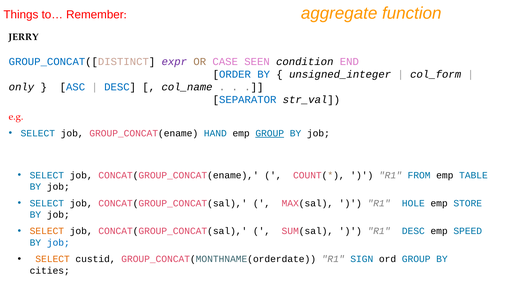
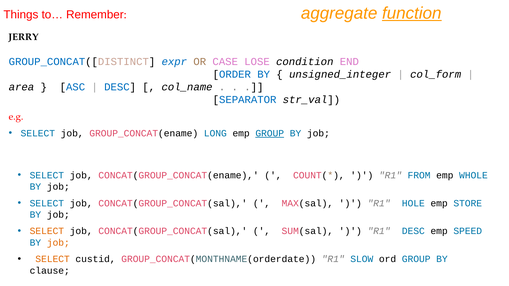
function underline: none -> present (412, 13)
expr colour: purple -> blue (174, 62)
SEEN: SEEN -> LOSE (257, 62)
only: only -> area (21, 87)
HAND: HAND -> LONG (215, 133)
TABLE: TABLE -> WHOLE (473, 175)
job colour: blue -> orange (58, 243)
SIGN: SIGN -> SLOW (362, 259)
cities: cities -> clause (50, 271)
